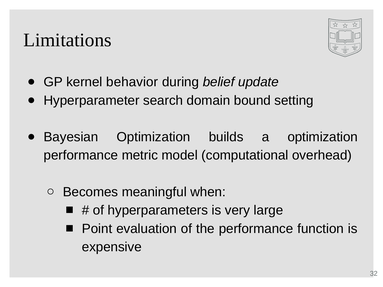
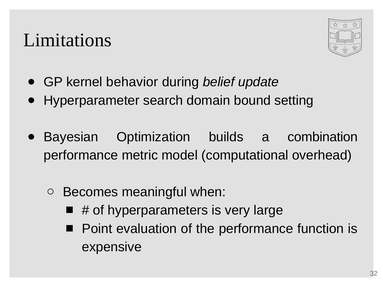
a optimization: optimization -> combination (323, 137)
